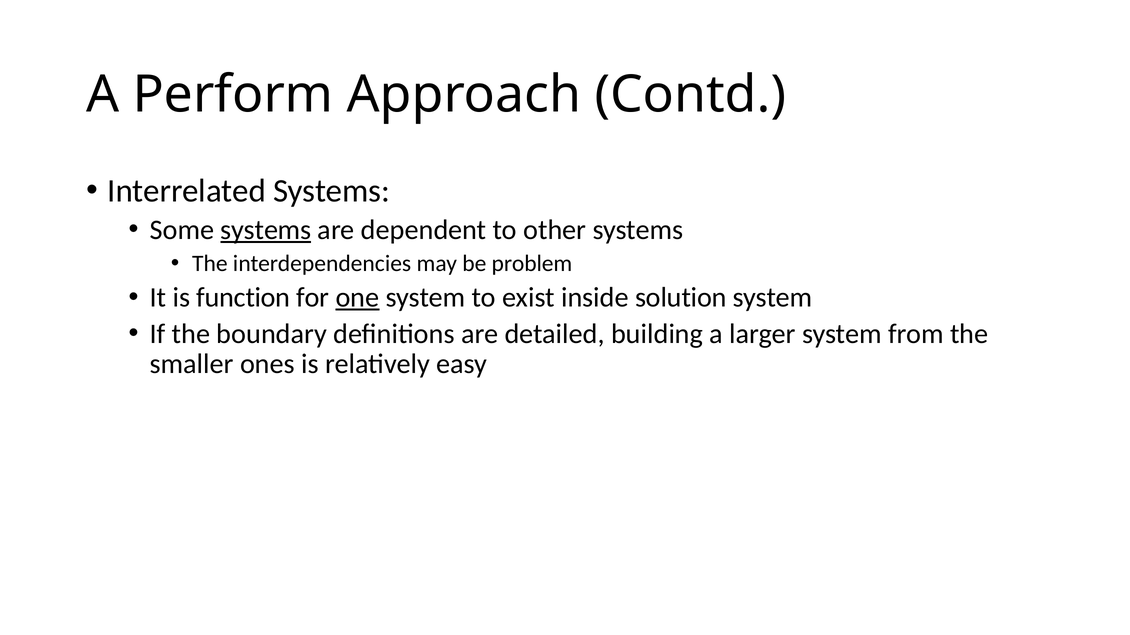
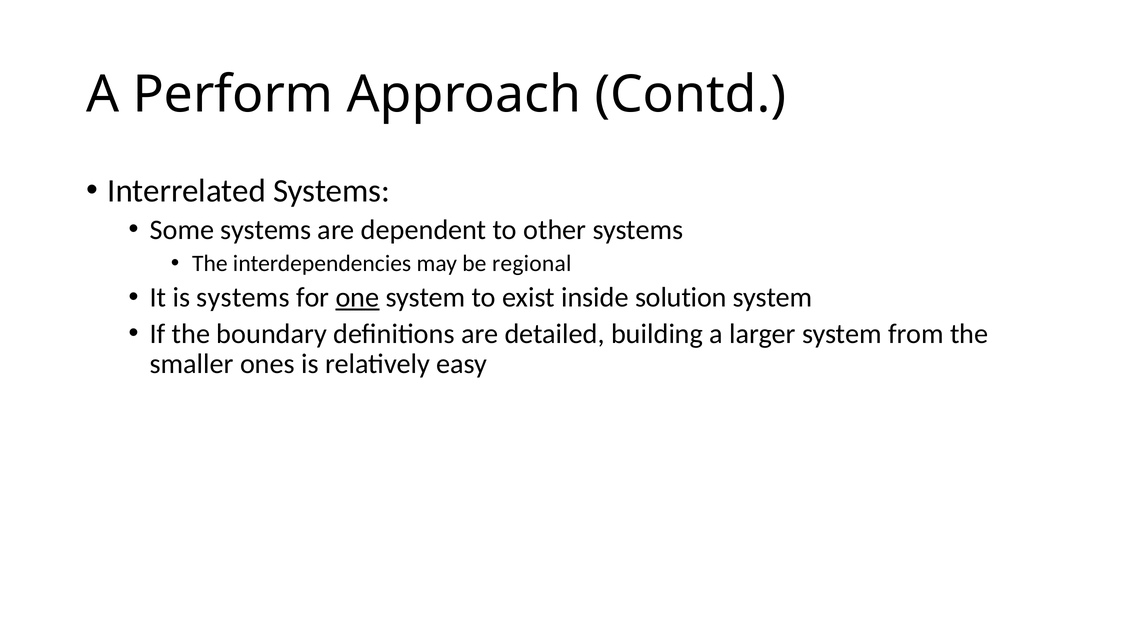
systems underline: present -> none (266, 230)
problem: problem -> regional (532, 264)
is function: function -> systems (243, 298)
